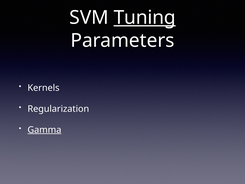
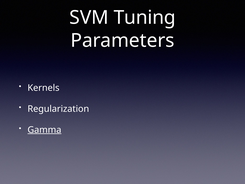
Tuning underline: present -> none (145, 17)
